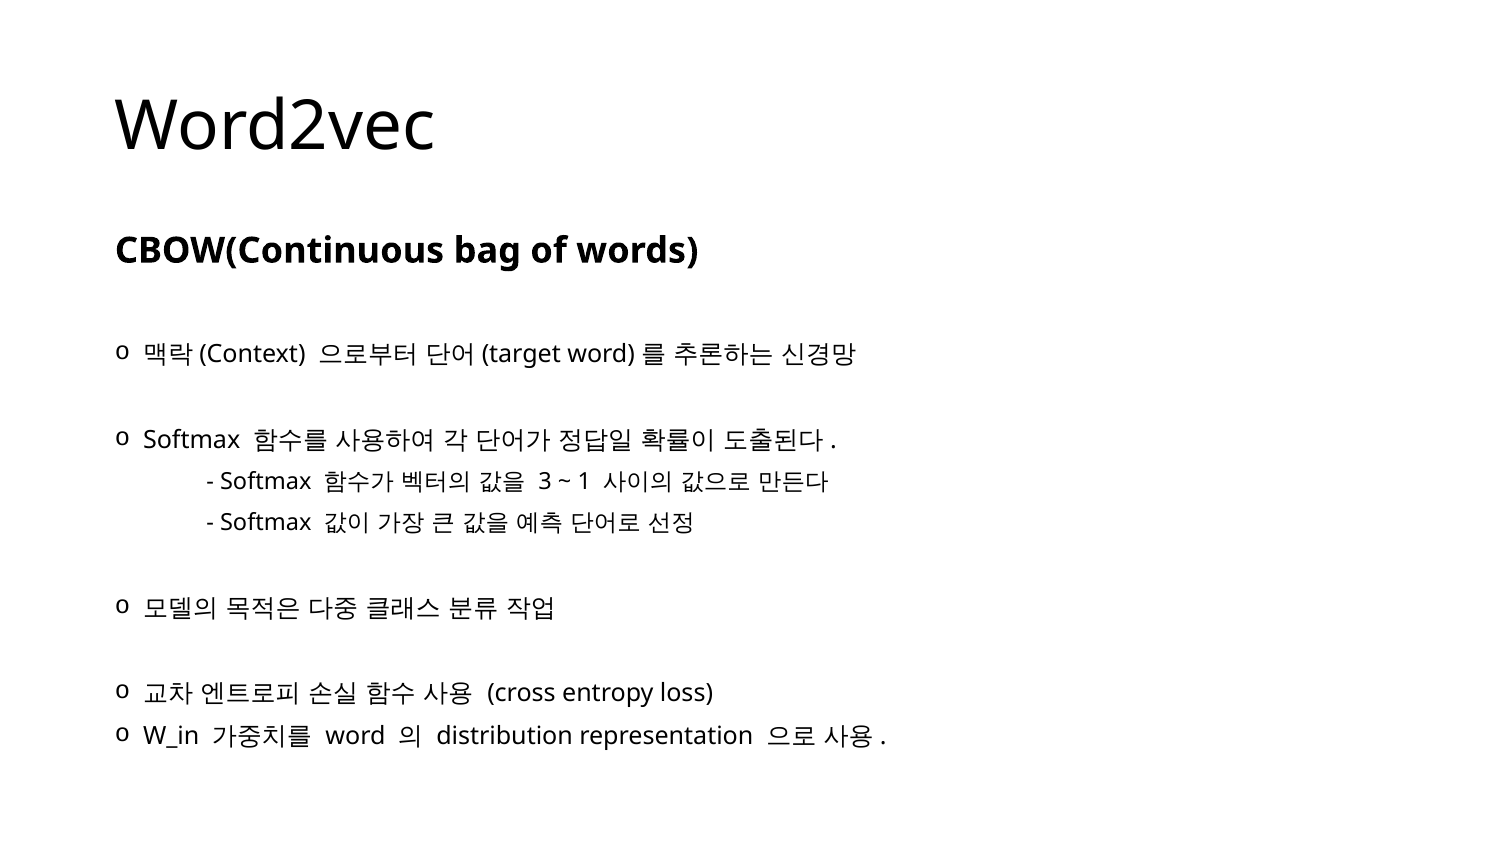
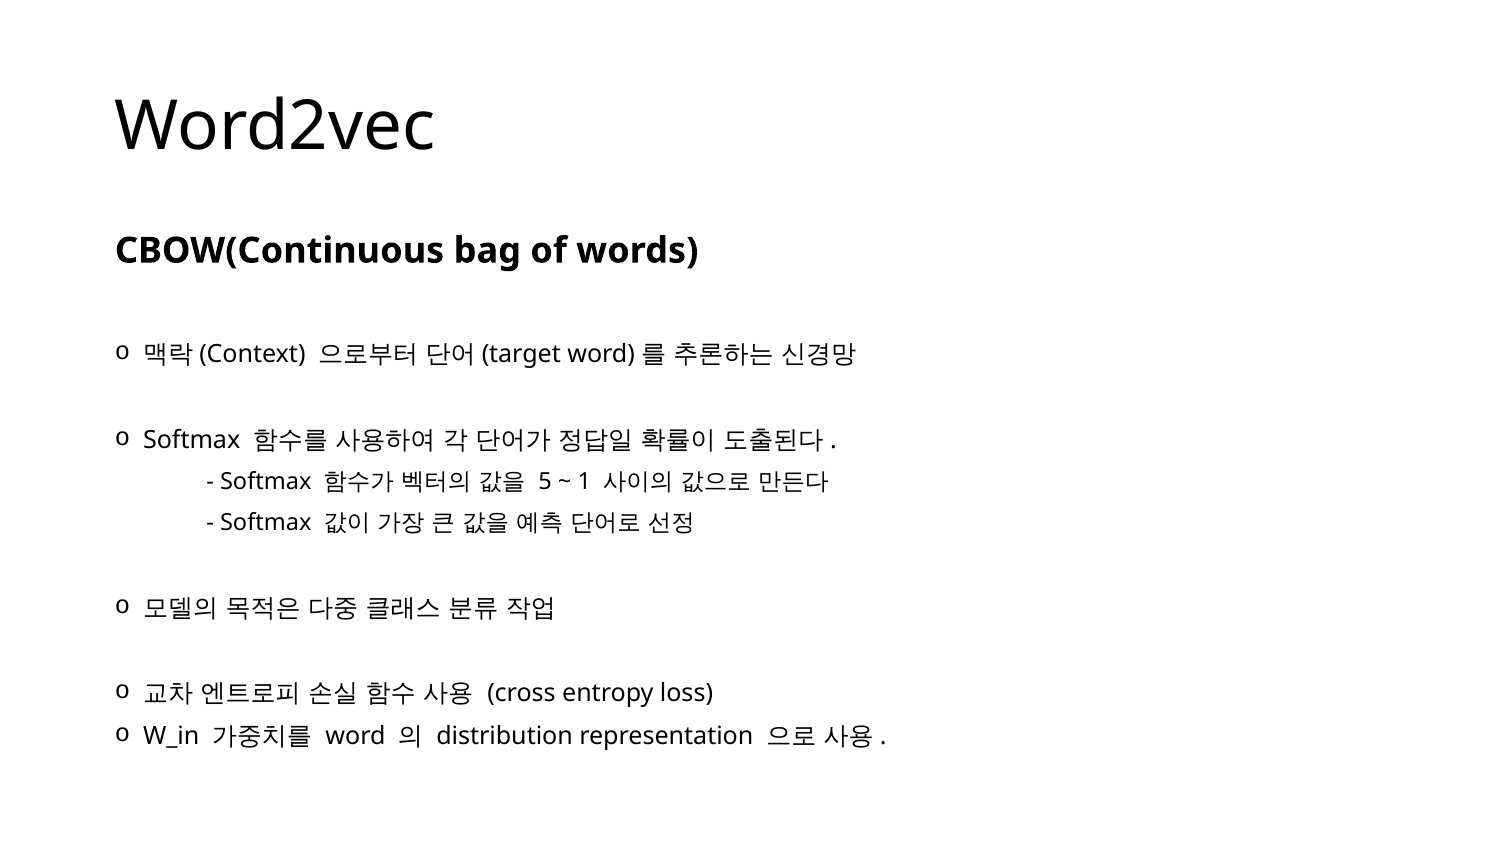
3: 3 -> 5 (545, 482)
